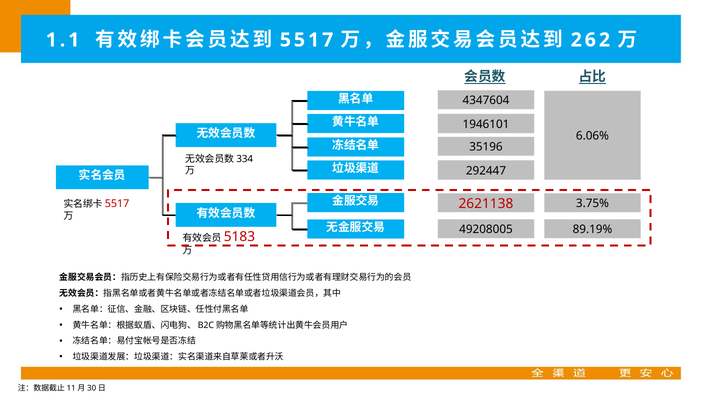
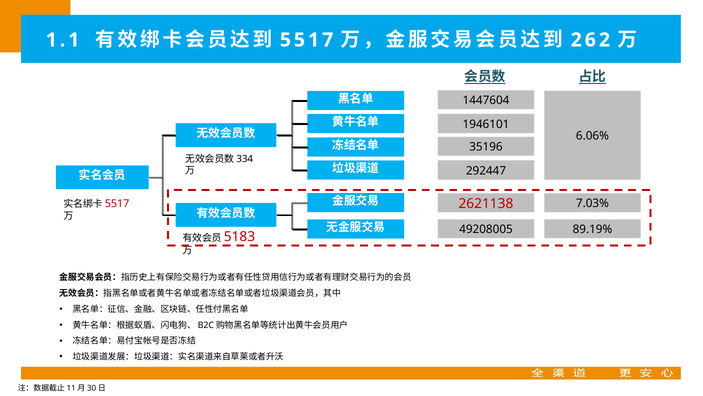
4347604: 4347604 -> 1447604 (486, 100)
3.75%: 3.75% -> 7.03% (592, 203)
